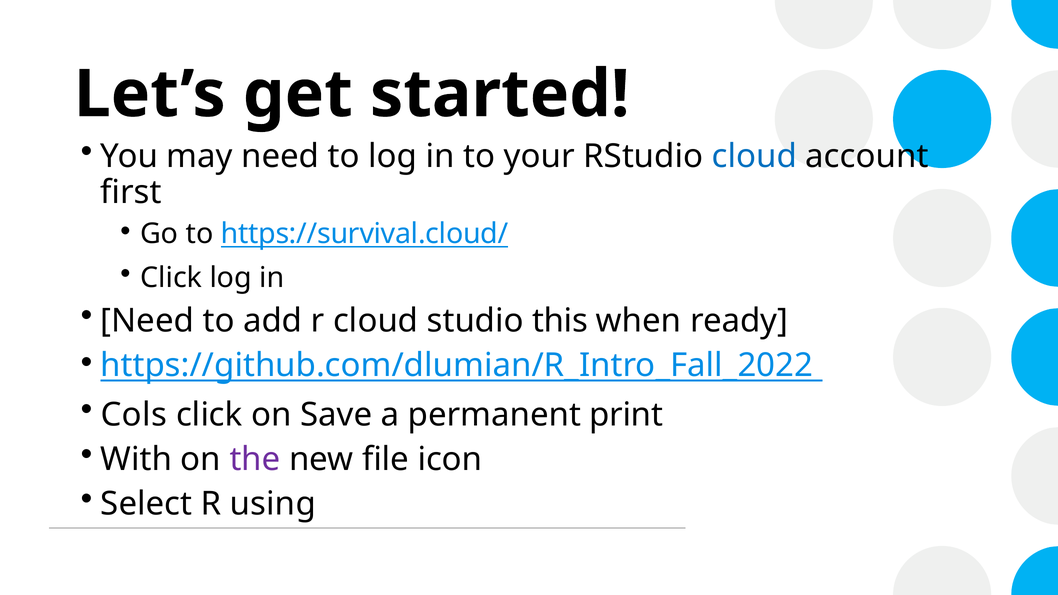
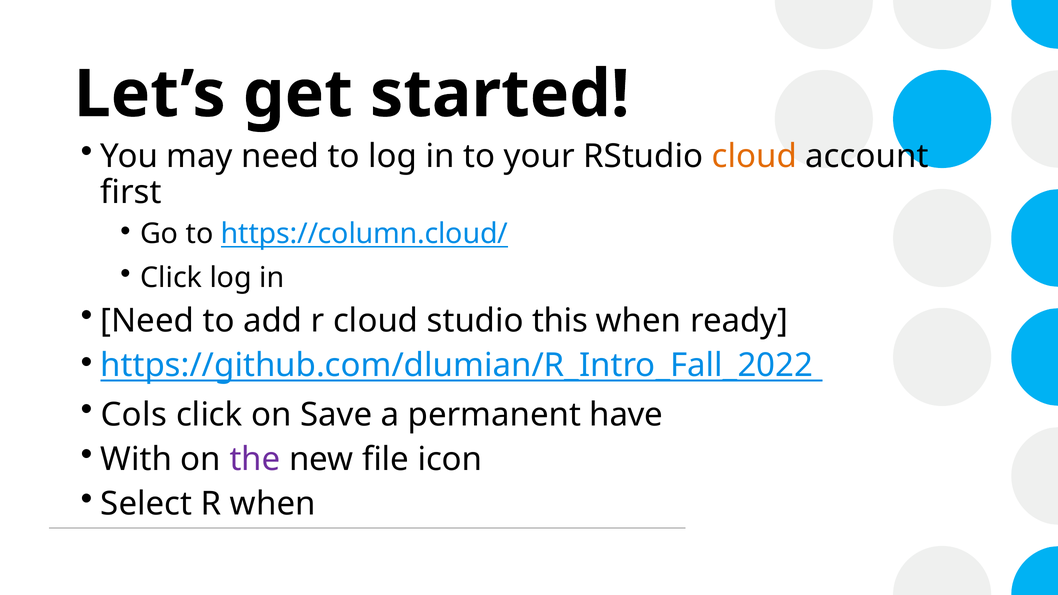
cloud colour: blue -> orange (754, 156)
https://survival.cloud/: https://survival.cloud/ -> https://column.cloud/ (365, 234)
print: print -> have (626, 415)
R using: using -> when (273, 504)
